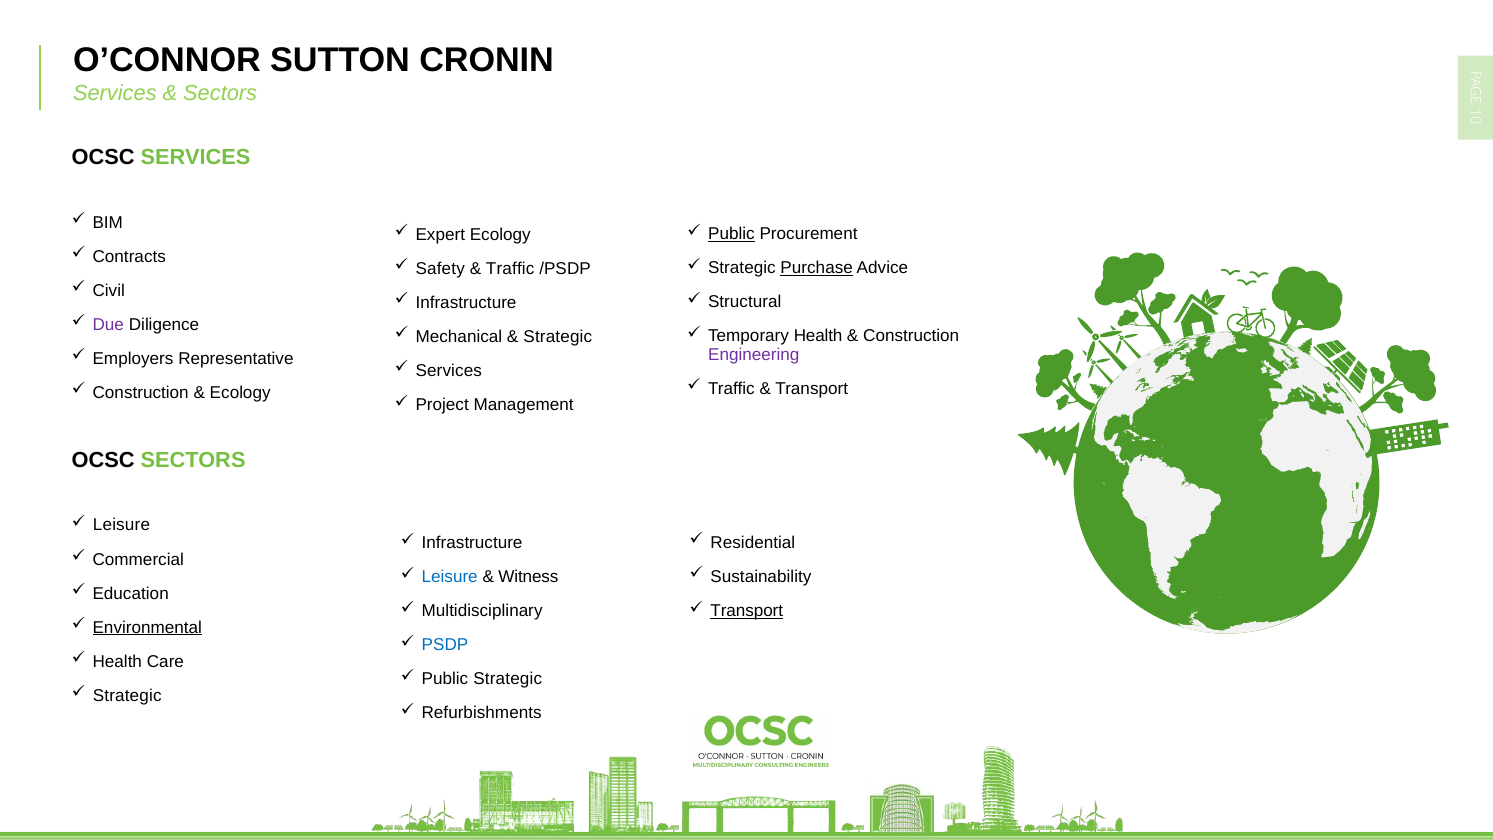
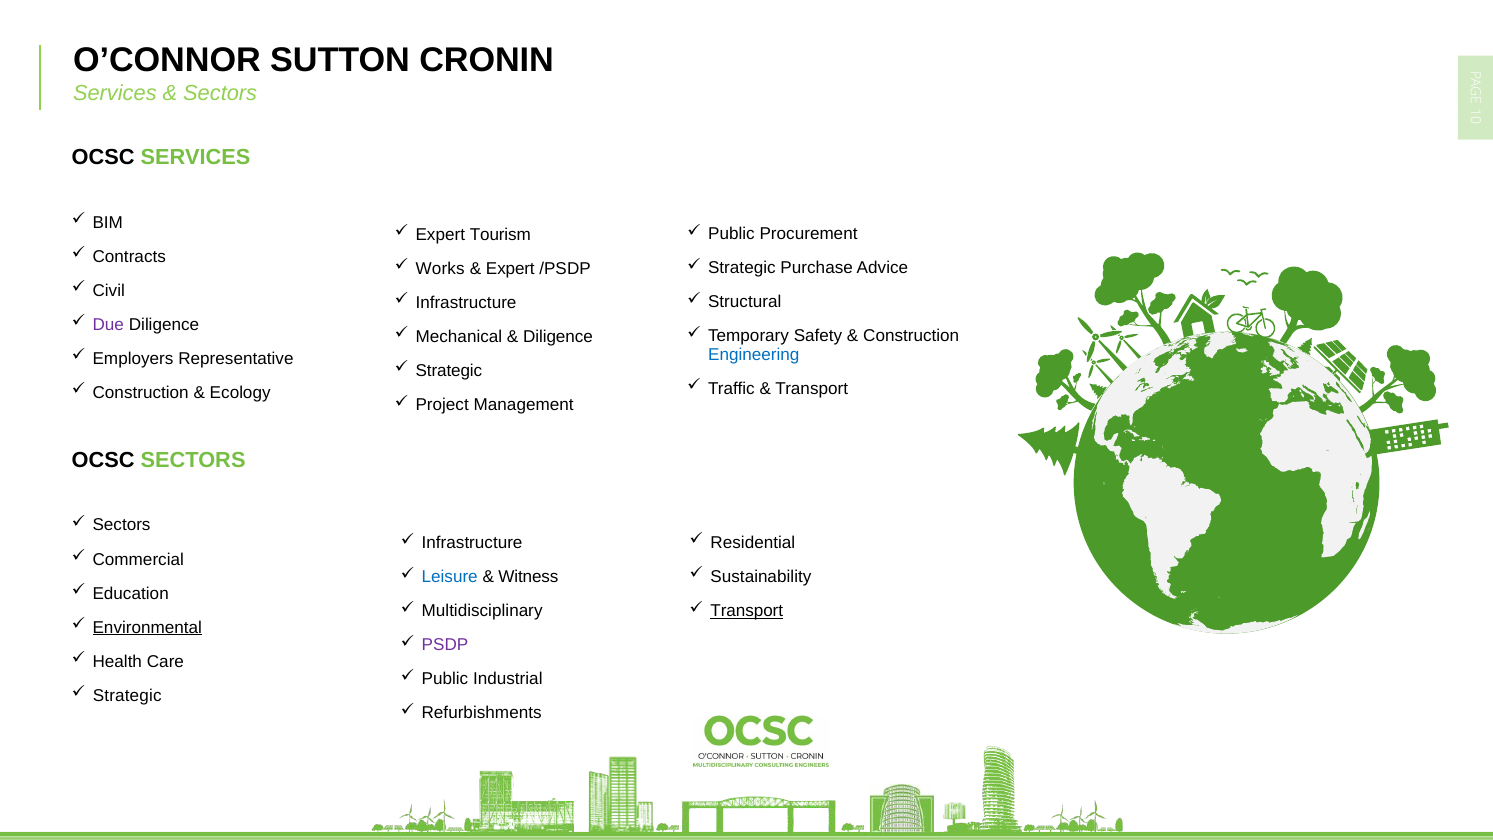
Public underline: present -> none (731, 234)
Expert Ecology: Ecology -> Tourism (500, 235)
Purchase underline: present -> none (817, 268)
Safety: Safety -> Works (440, 269)
Traffic: Traffic -> Expert (510, 269)
Temporary Health: Health -> Safety (818, 336)
Strategic: Strategic -> Diligence (558, 337)
Engineering colour: purple -> blue (754, 354)
Services: Services -> Strategic (449, 371)
Leisure: Leisure -> Sectors (122, 525)
PSDP colour: blue -> purple (445, 645)
Public Strategic: Strategic -> Industrial (508, 679)
